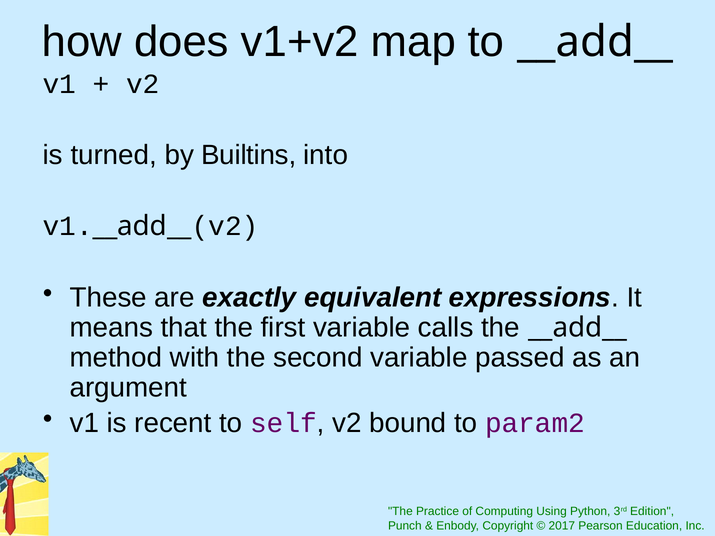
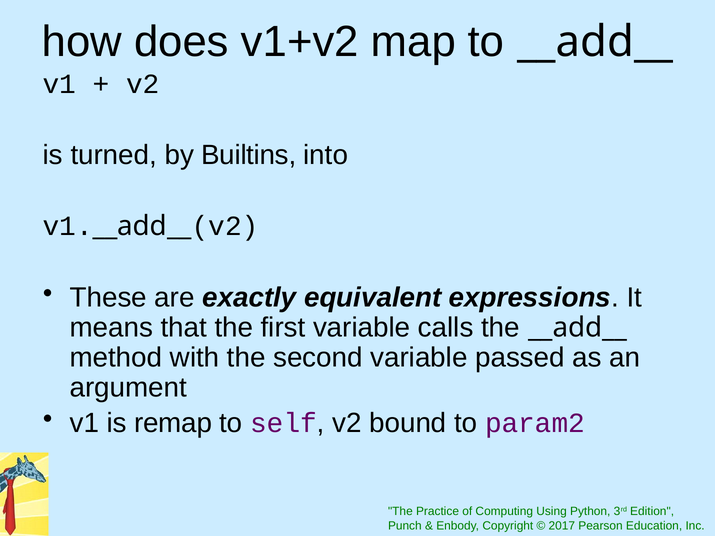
recent: recent -> remap (173, 423)
